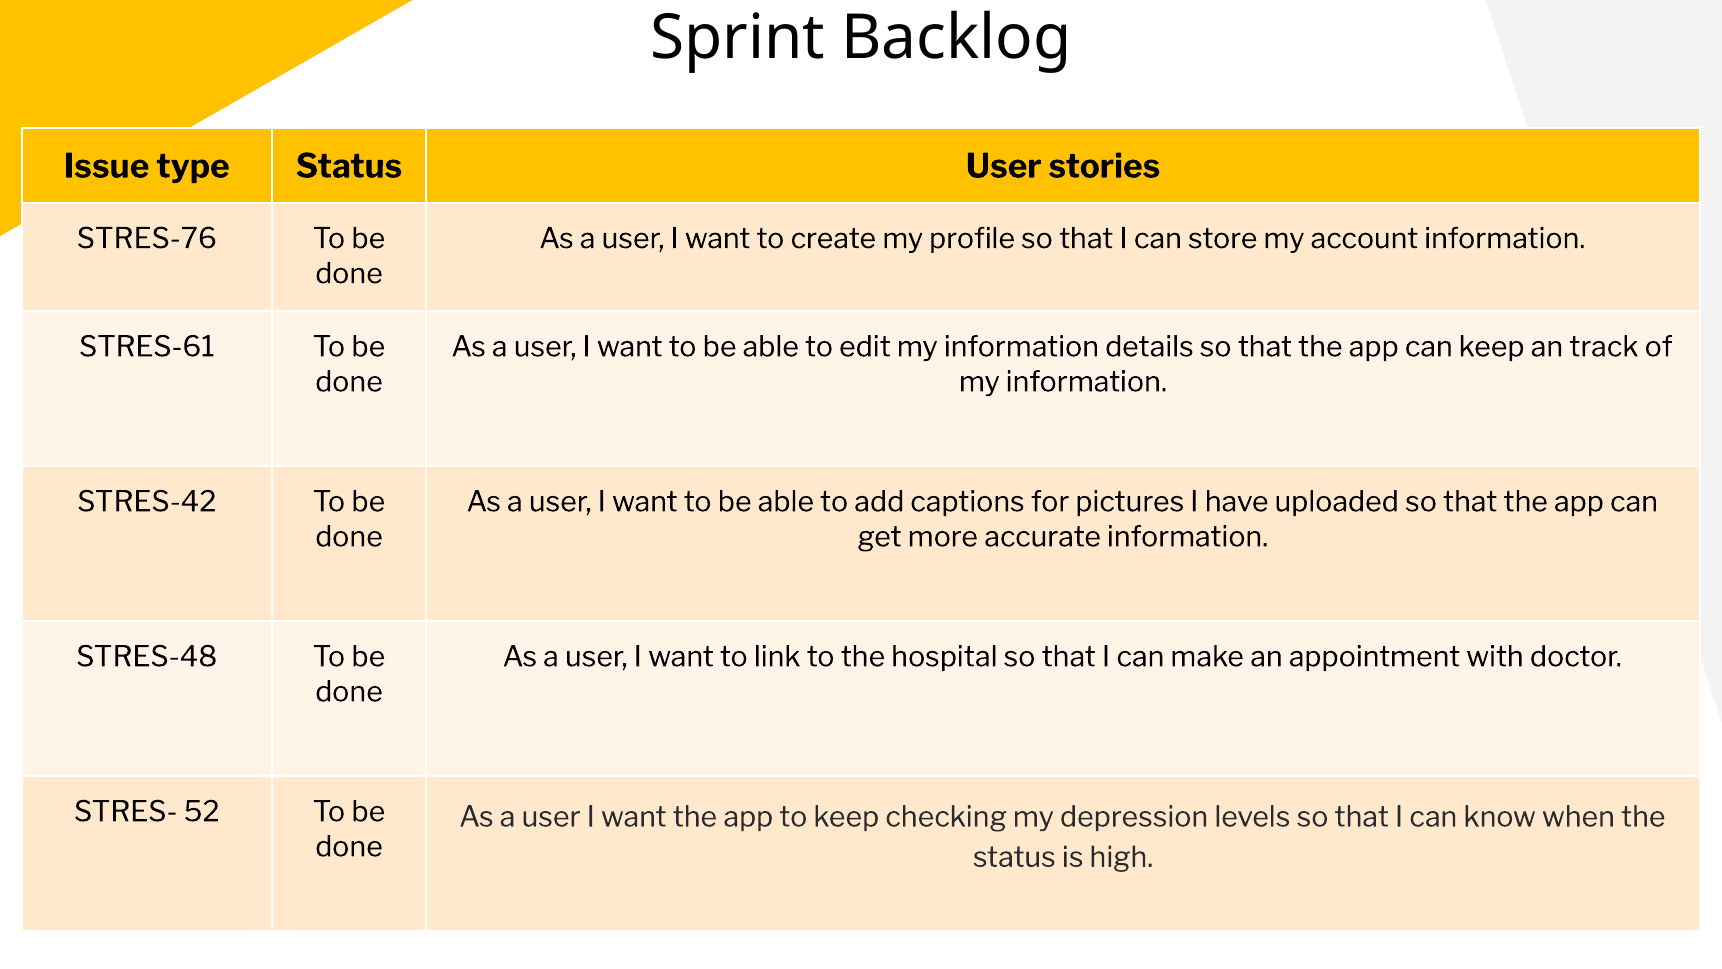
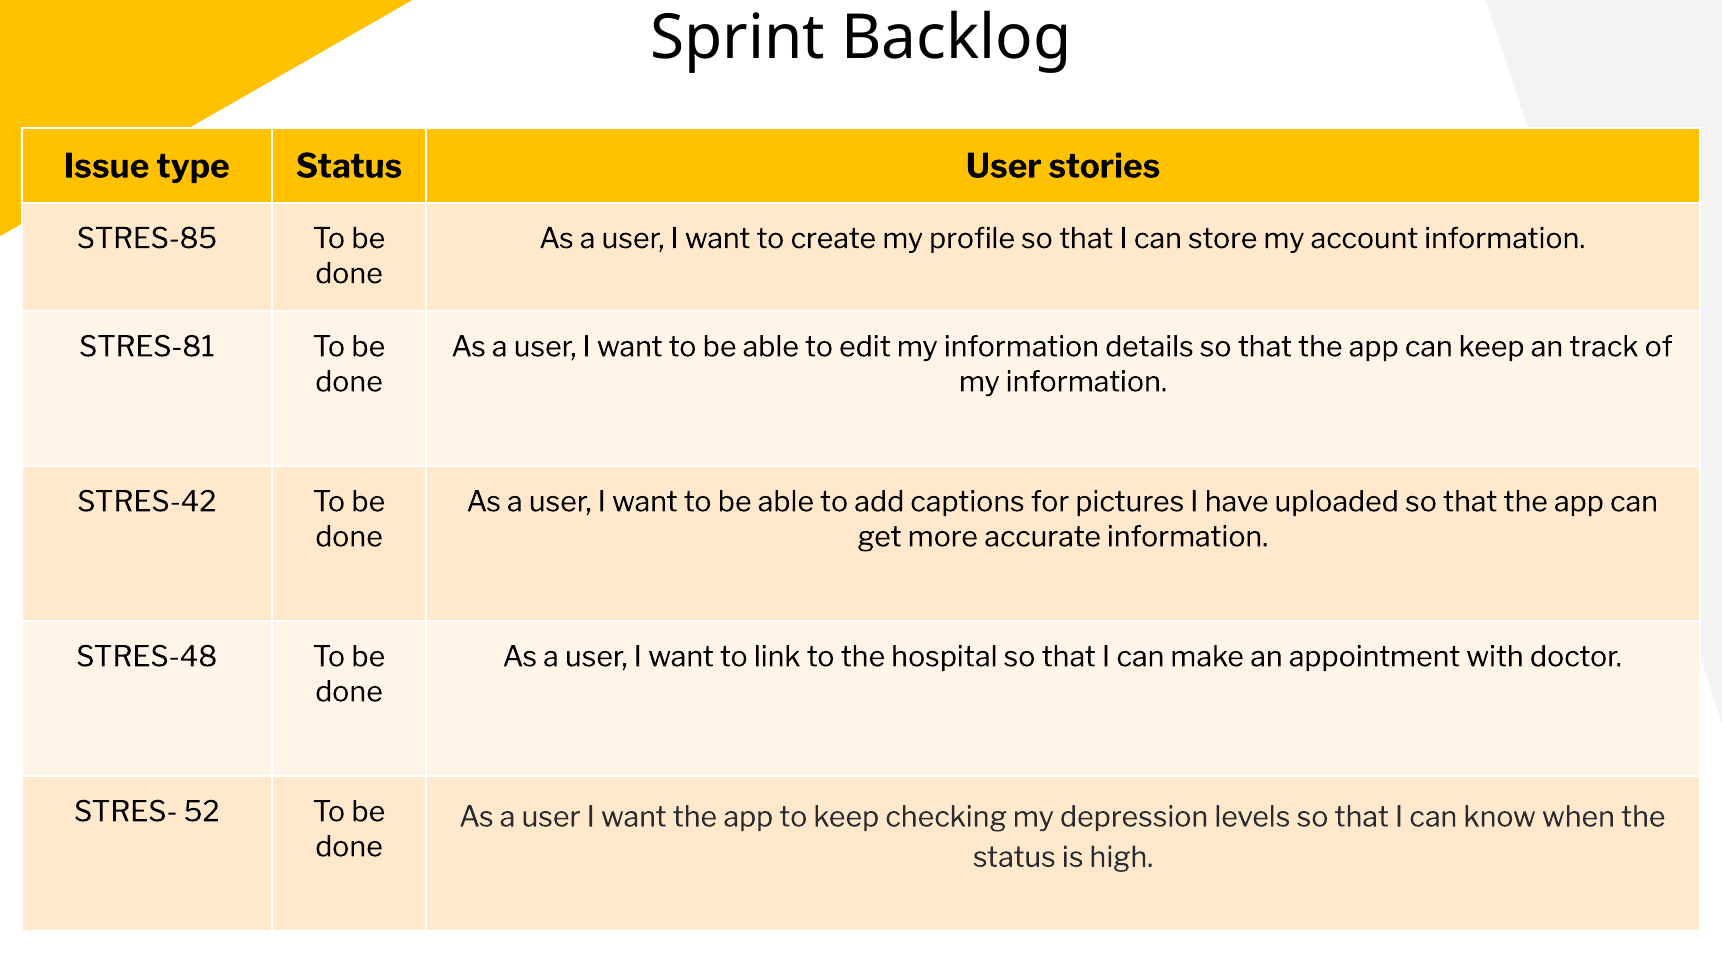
STRES-76: STRES-76 -> STRES-85 (147, 239)
STRES-61: STRES-61 -> STRES-81 (147, 347)
